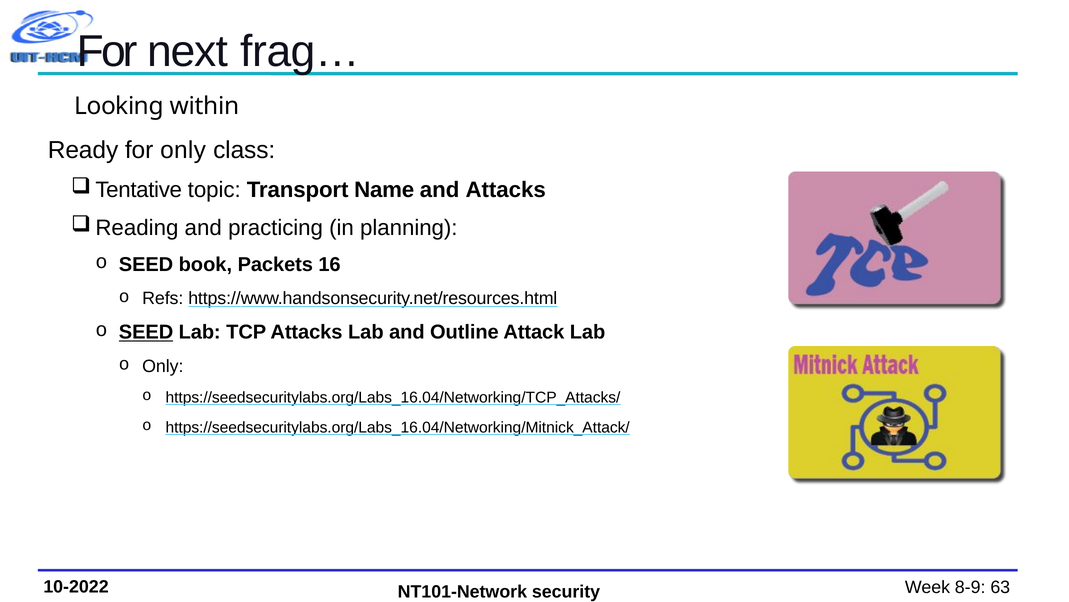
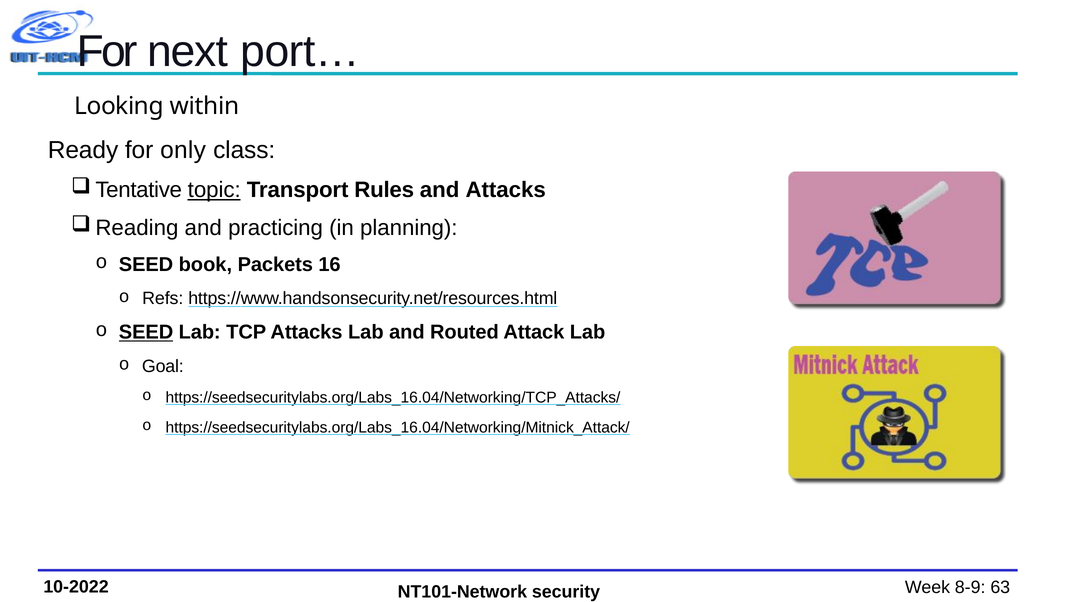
frag…: frag… -> port… (300, 52)
topic underline: none -> present (214, 190)
Name: Name -> Rules (384, 190)
Outline: Outline -> Routed (464, 332)
Only: Only -> Goal (163, 366)
